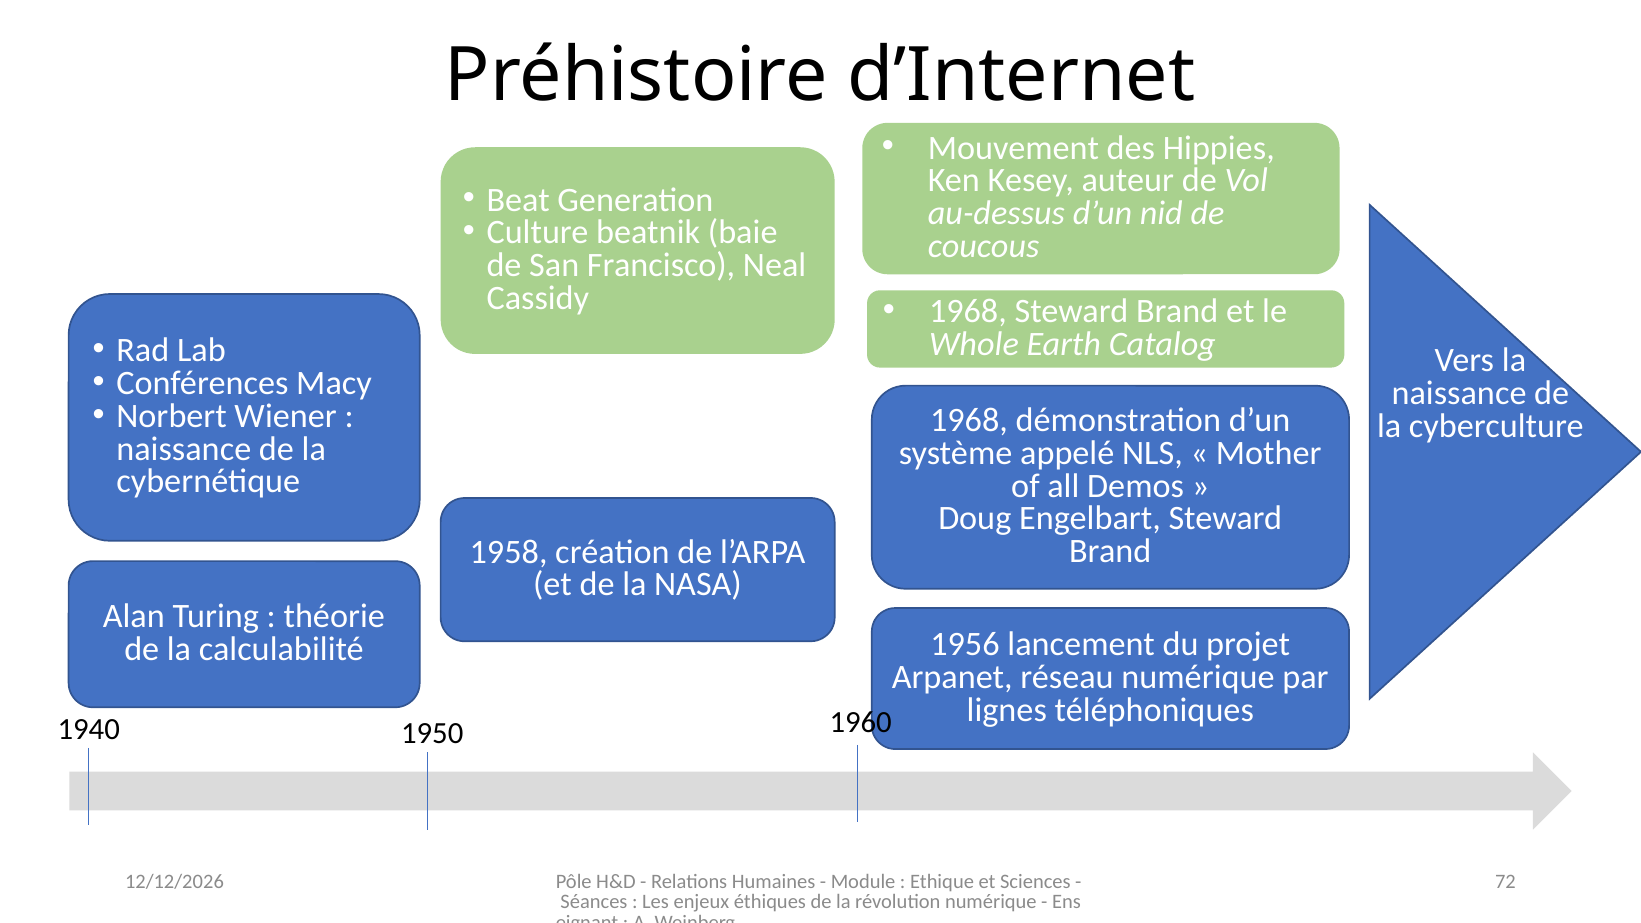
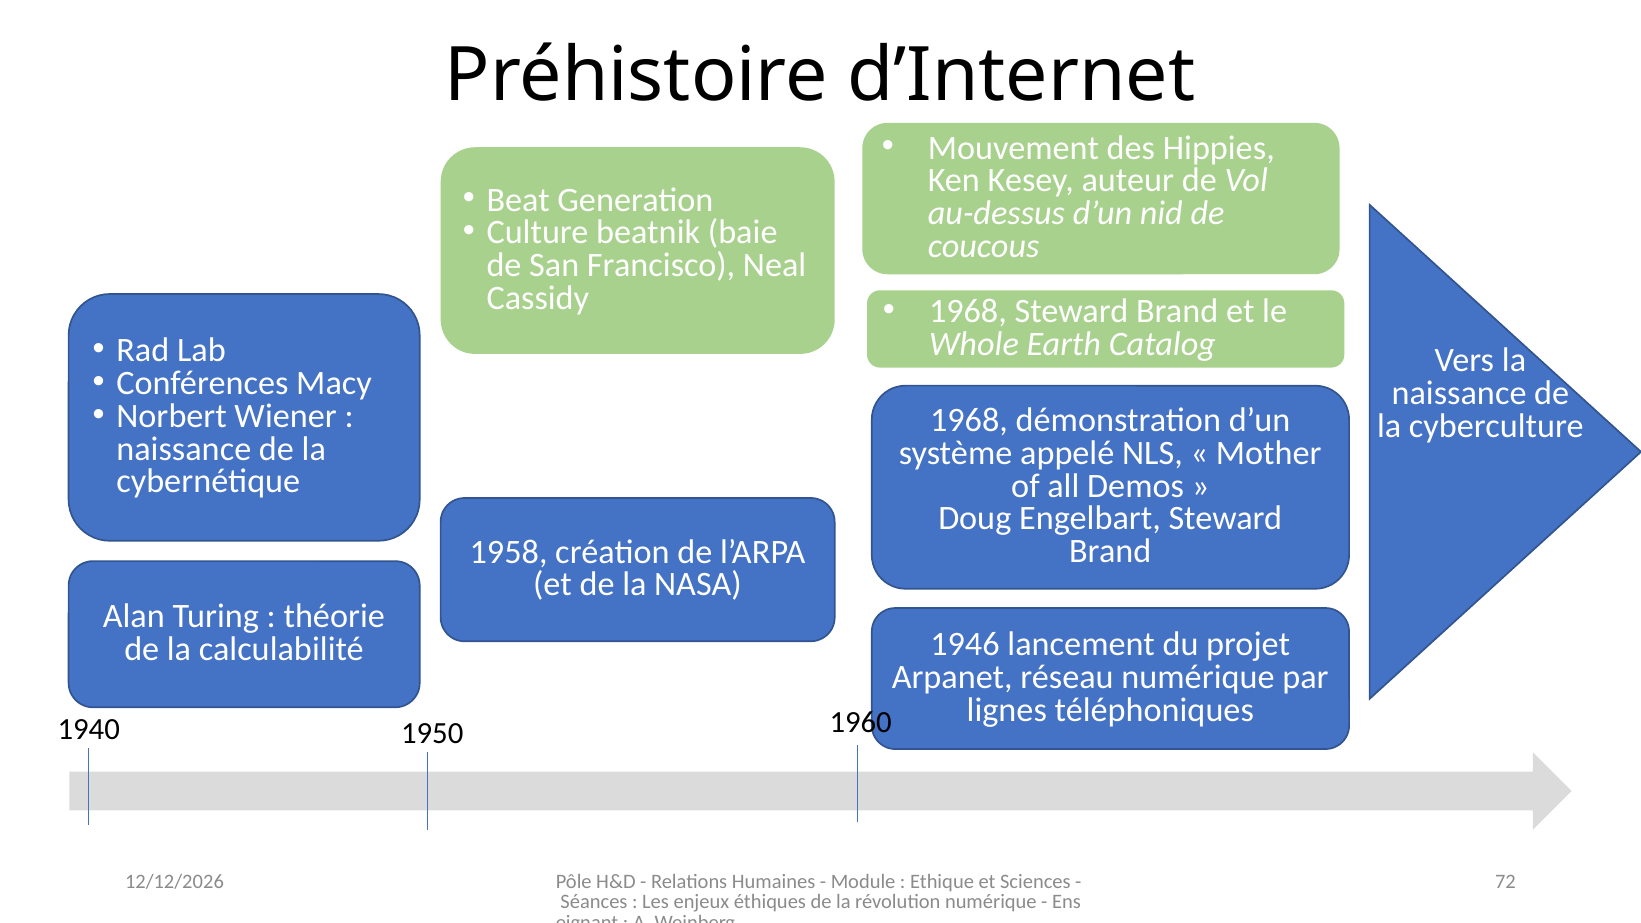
1956: 1956 -> 1946 (965, 644)
